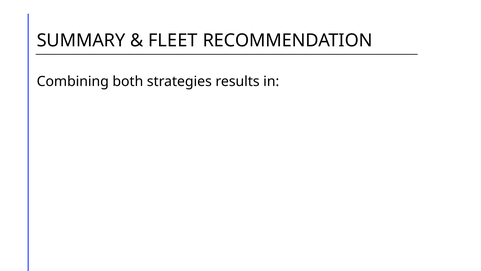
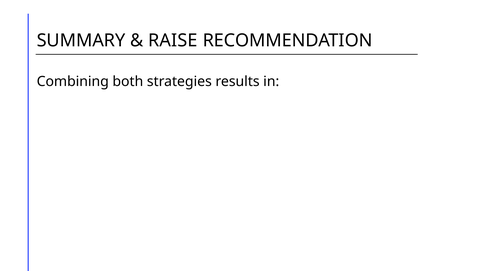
FLEET: FLEET -> RAISE (173, 40)
